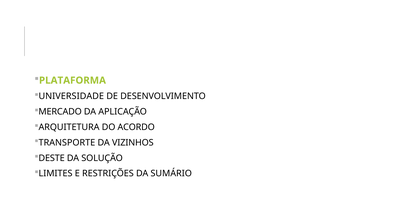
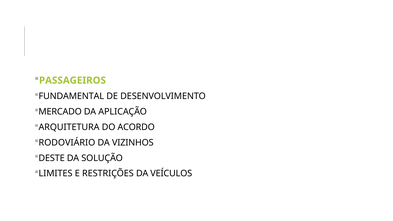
PLATAFORMA: PLATAFORMA -> PASSAGEIROS (72, 80)
UNIVERSIDADE: UNIVERSIDADE -> FUNDAMENTAL (71, 96)
TRANSPORTE: TRANSPORTE -> RODOVIÁRIO (67, 143)
SUMÁRIO: SUMÁRIO -> VEÍCULOS (171, 174)
